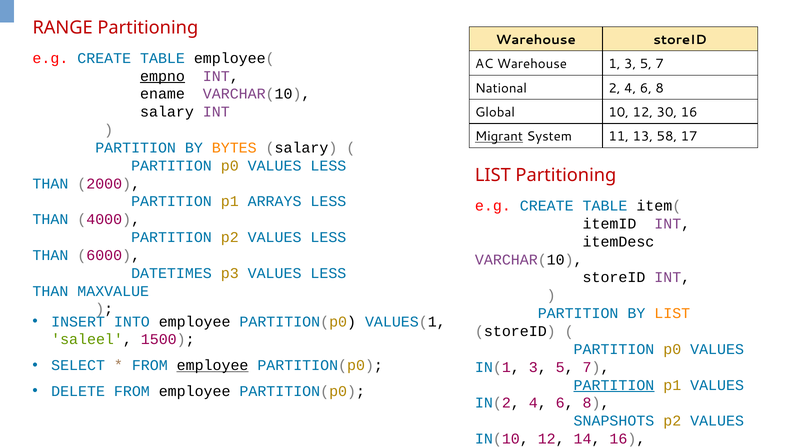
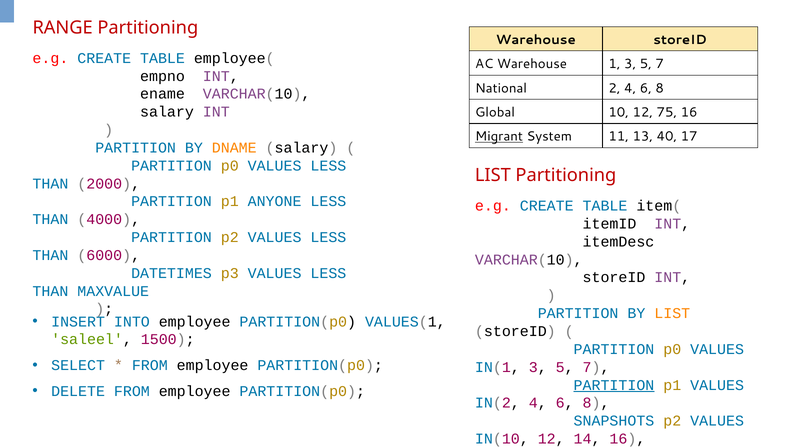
empno underline: present -> none (163, 76)
30: 30 -> 75 (667, 112)
58: 58 -> 40 (667, 137)
BYTES: BYTES -> DNAME (234, 148)
ARRAYS: ARRAYS -> ANYONE (275, 202)
employee underline: present -> none (213, 366)
